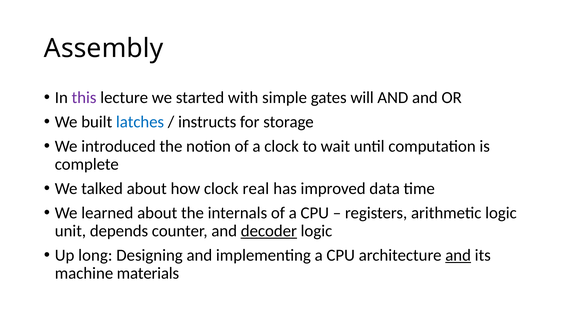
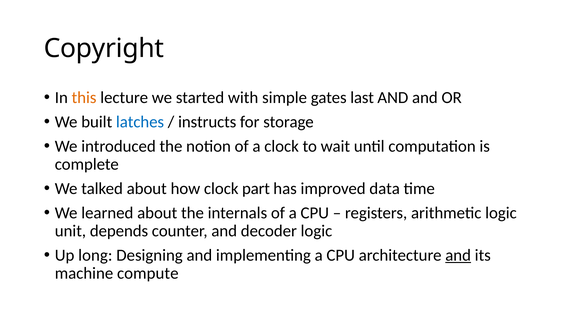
Assembly: Assembly -> Copyright (104, 48)
this colour: purple -> orange (84, 98)
will: will -> last (362, 98)
real: real -> part (256, 188)
decoder underline: present -> none (269, 231)
materials: materials -> compute (148, 273)
